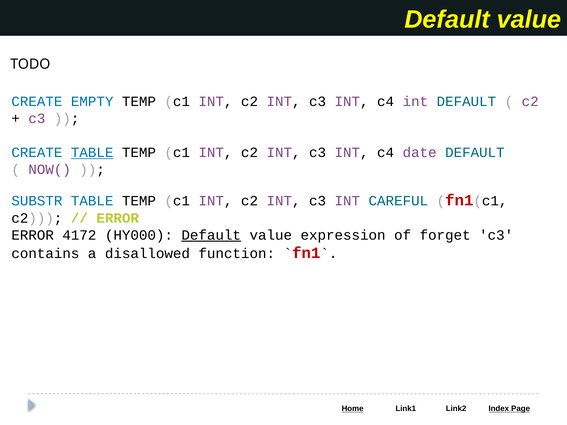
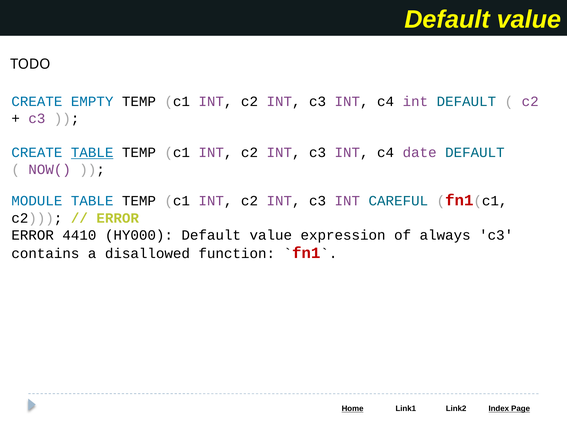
SUBSTR: SUBSTR -> MODULE (37, 201)
4172: 4172 -> 4410 (79, 235)
Default underline: present -> none (211, 235)
forget: forget -> always (445, 235)
